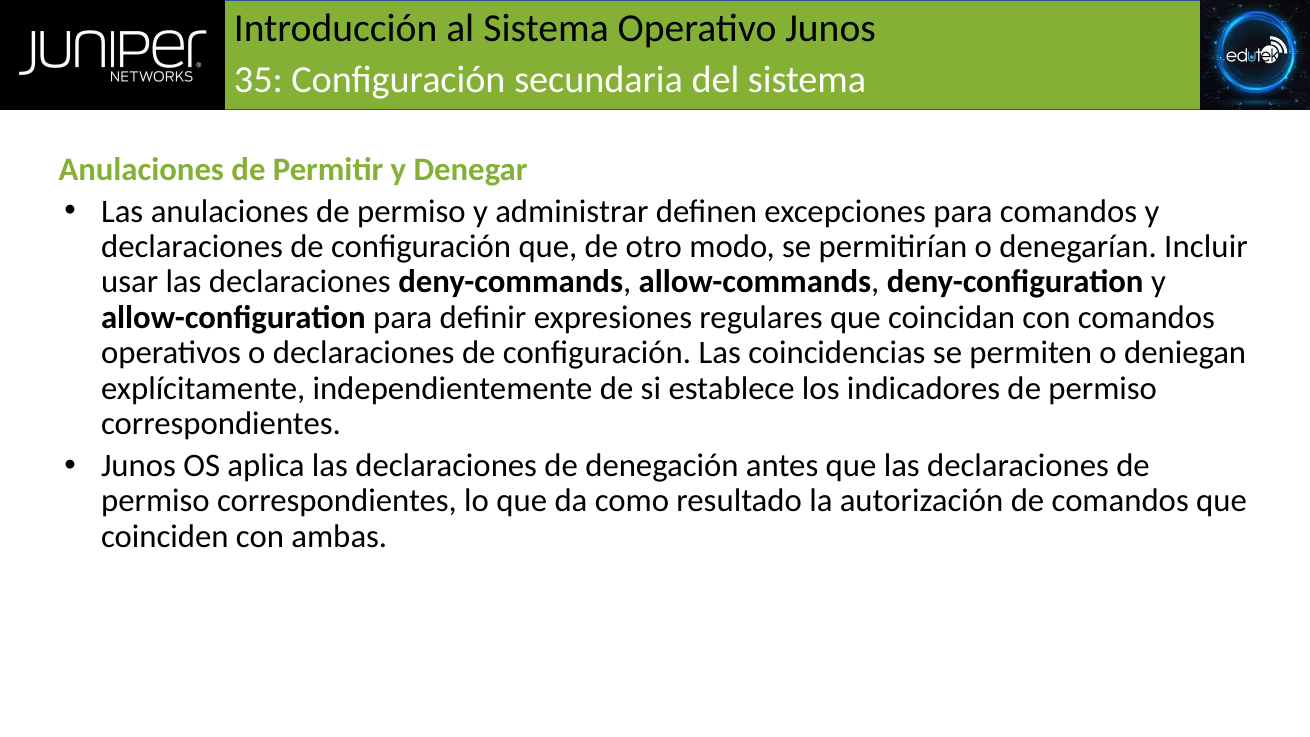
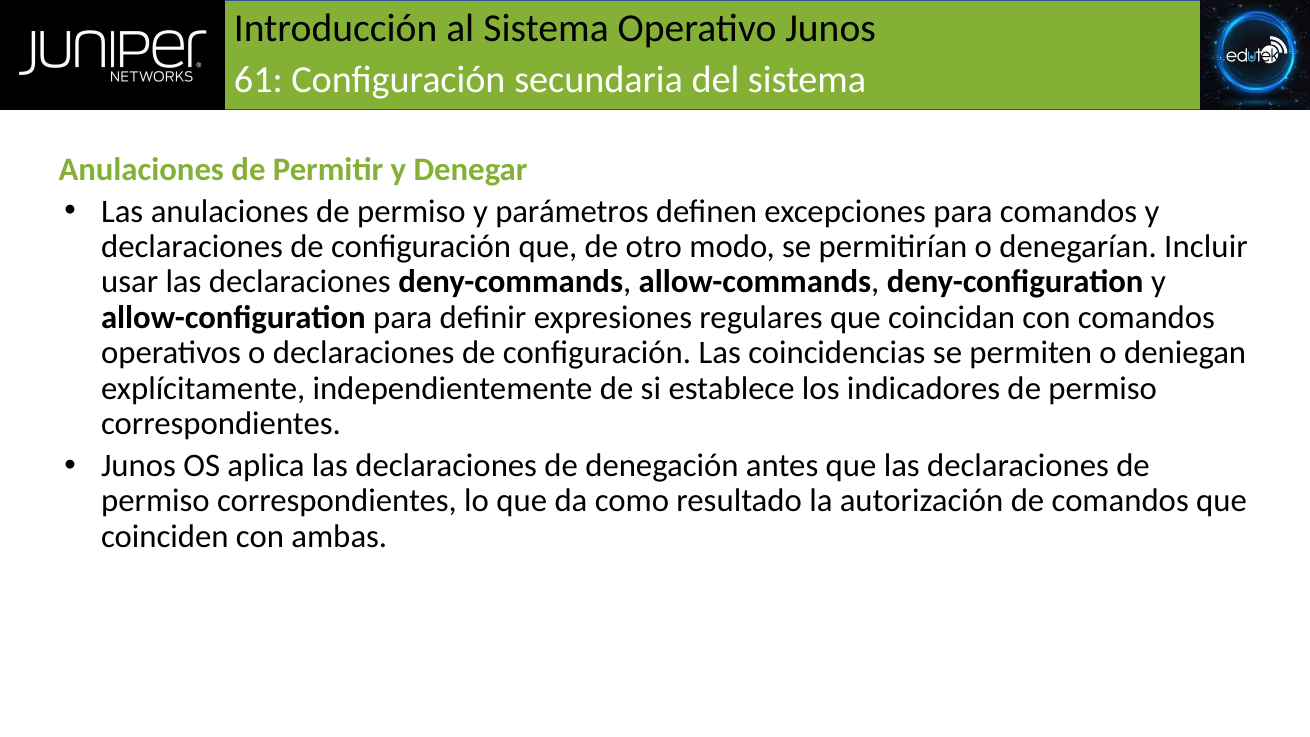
35: 35 -> 61 (258, 80)
administrar: administrar -> parámetros (572, 211)
